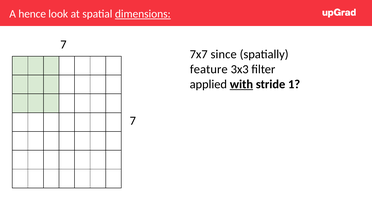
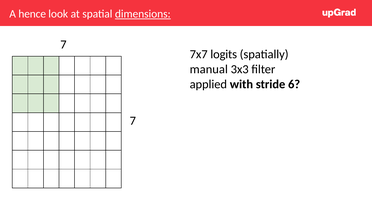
since: since -> logits (224, 54)
feature: feature -> manual (209, 69)
with underline: present -> none (241, 84)
1: 1 -> 6 (294, 84)
